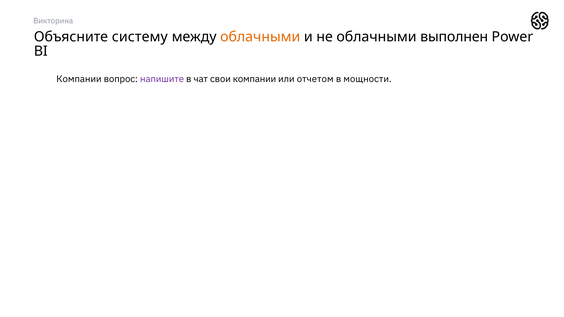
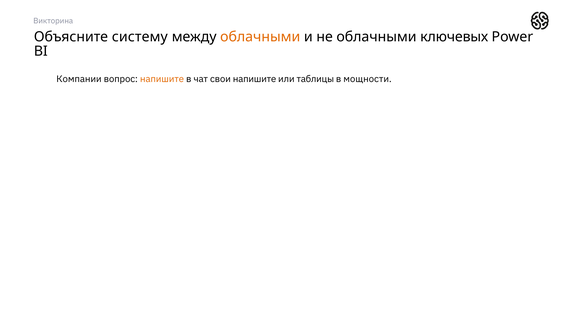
выполнен: выполнен -> ключевых (454, 37)
напишите colour: purple -> orange (162, 79)
свои компании: компании -> напишите (255, 79)
отчетом: отчетом -> таблицы (315, 79)
